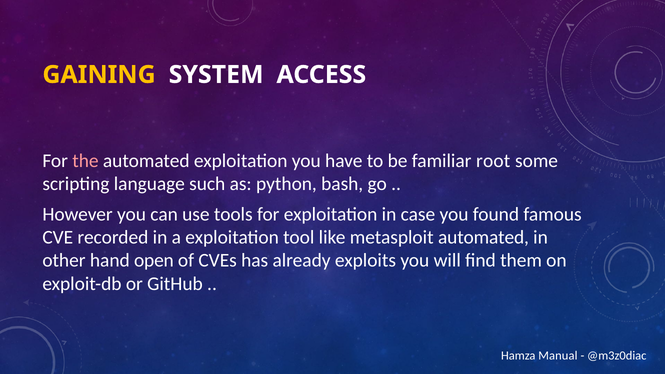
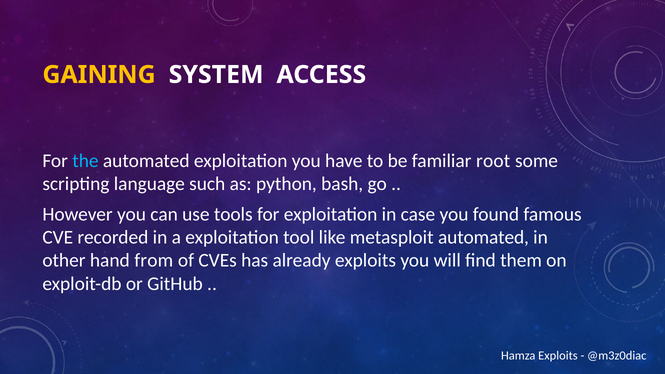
the colour: pink -> light blue (85, 161)
open: open -> from (154, 261)
Hamza Manual: Manual -> Exploits (558, 356)
